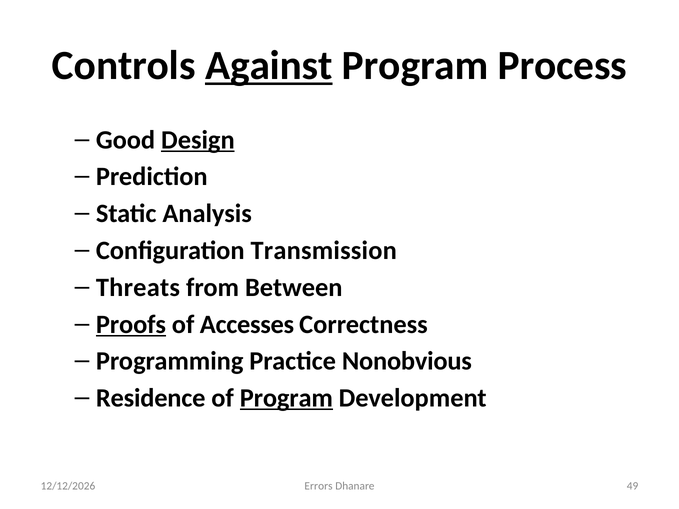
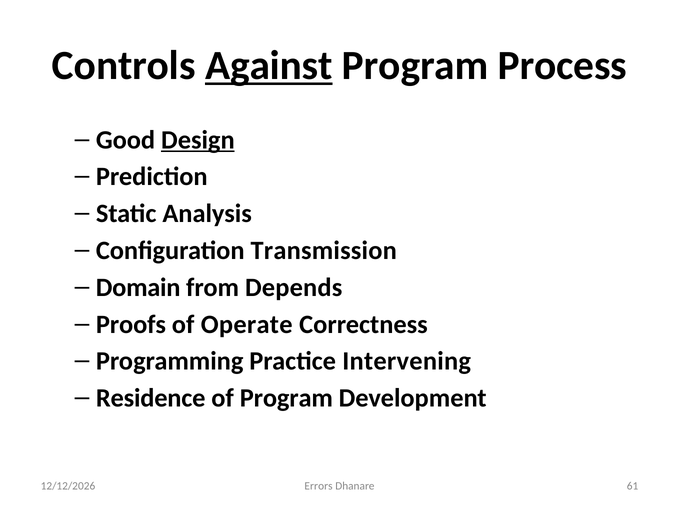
Threats: Threats -> Domain (138, 288)
Between: Between -> Depends (294, 288)
Proofs underline: present -> none (131, 324)
Accesses: Accesses -> Operate (247, 324)
Nonobvious: Nonobvious -> Intervening (407, 361)
Program underline: present -> none (286, 398)
49: 49 -> 61 (633, 486)
